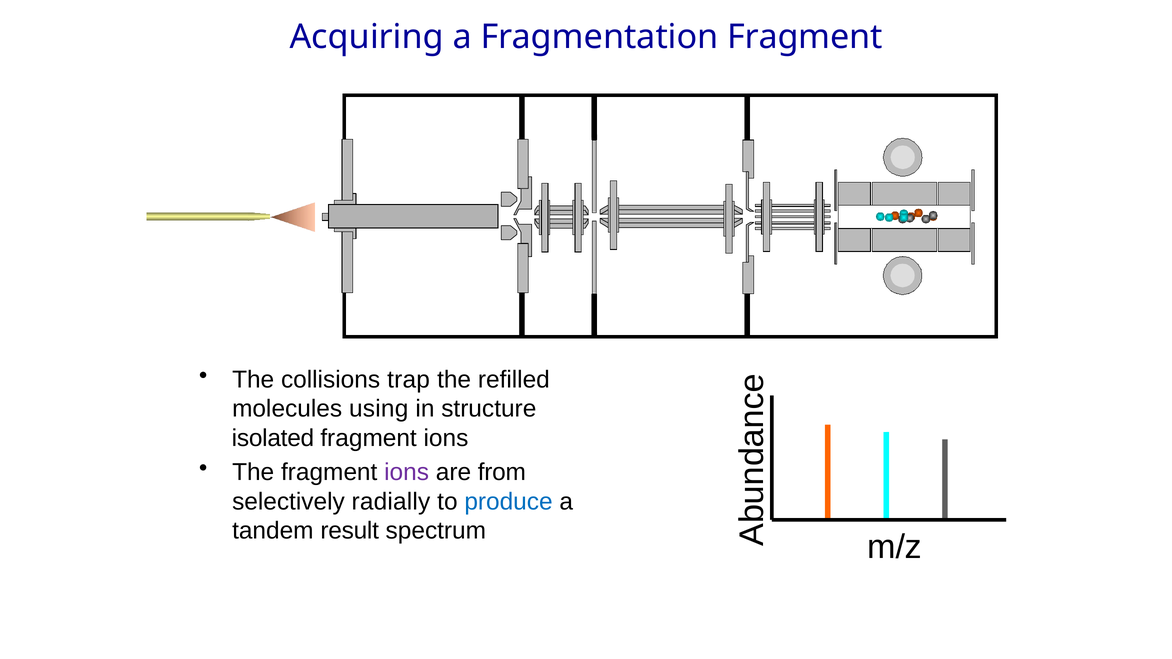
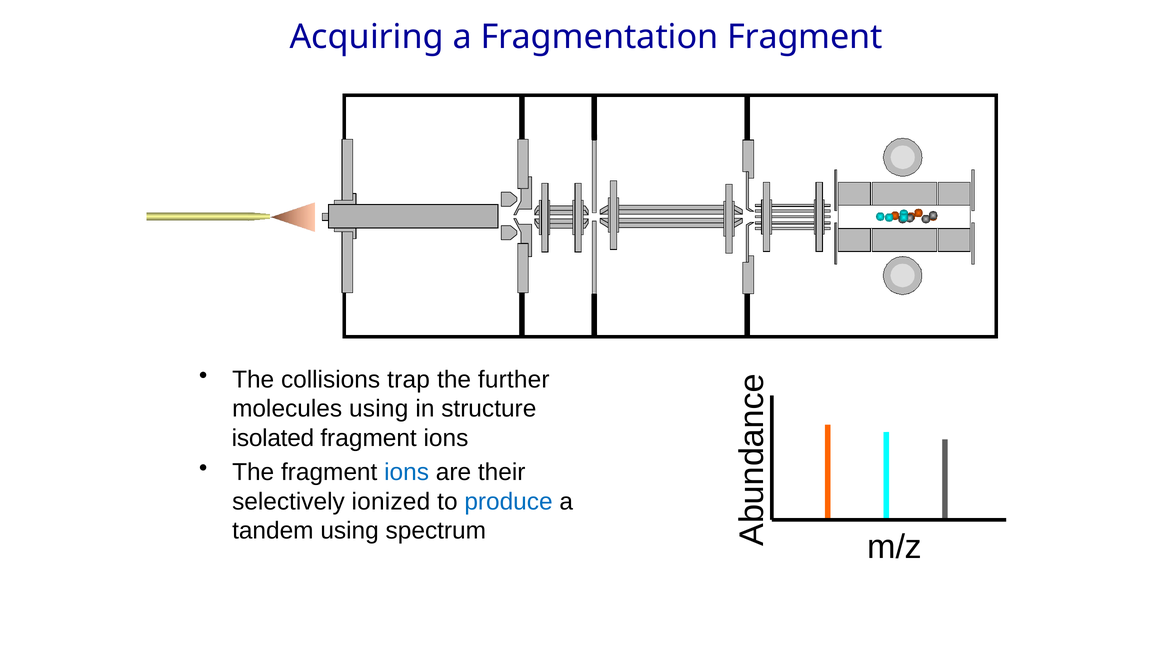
refilled: refilled -> further (514, 380)
ions colour: purple -> blue (407, 472)
from: from -> their (502, 472)
radially: radially -> ionized (391, 502)
tandem result: result -> using (350, 531)
